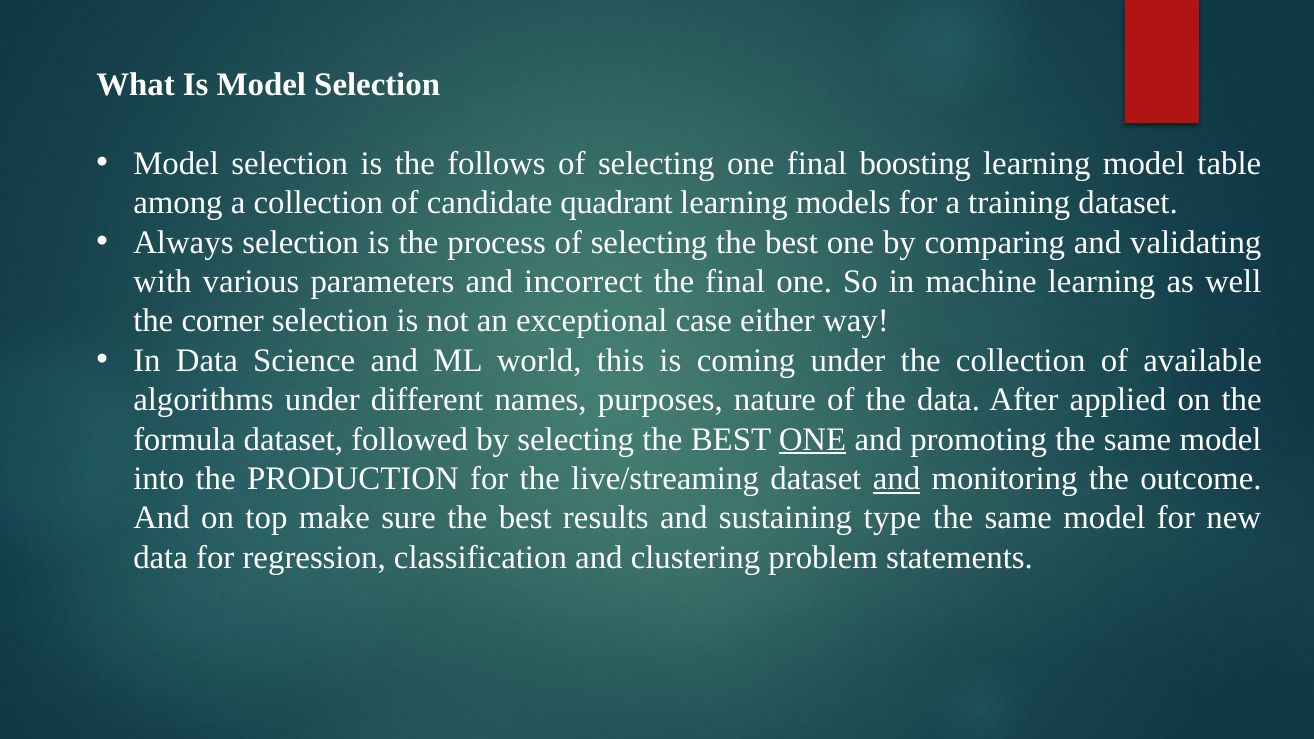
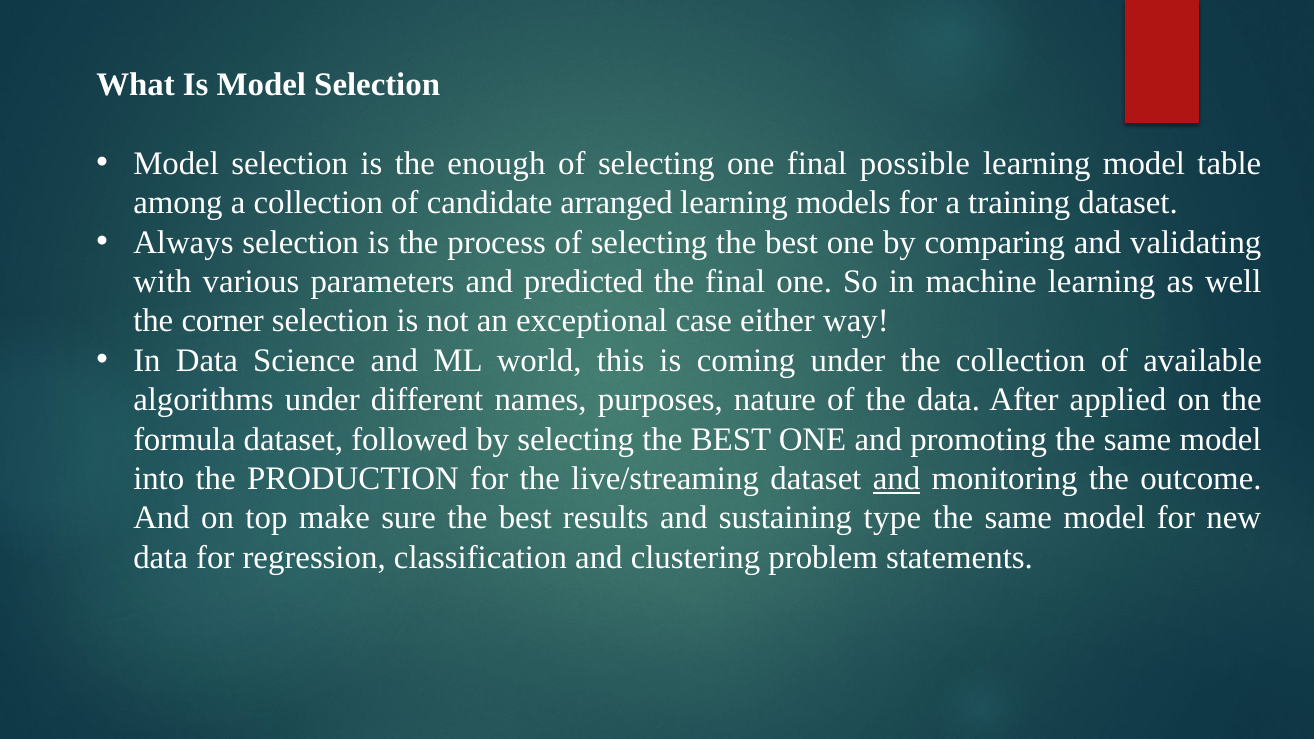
follows: follows -> enough (496, 163)
boosting: boosting -> possible (915, 163)
quadrant: quadrant -> arranged (617, 203)
incorrect: incorrect -> predicted (584, 282)
ONE underline: present -> none (813, 439)
